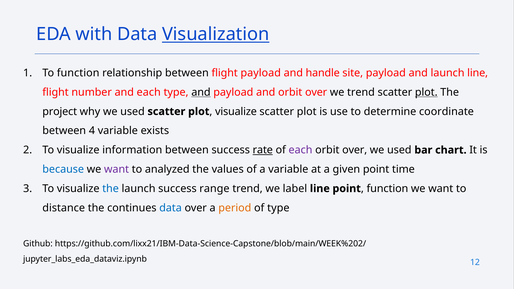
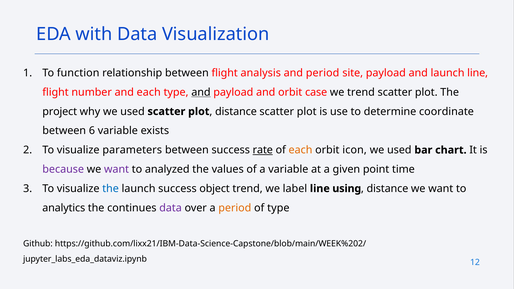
Visualization underline: present -> none (216, 34)
flight payload: payload -> analysis (261, 73)
and handle: handle -> period (323, 73)
and orbit over: over -> case (316, 92)
plot underline: present -> none (426, 92)
visualize: visualize -> distance (236, 112)
4: 4 -> 6 (92, 131)
information: information -> parameters (132, 150)
each colour: purple -> orange (301, 150)
over: over -> icon (355, 150)
because colour: blue -> purple (63, 169)
range: range -> object (215, 189)
line point: point -> using (347, 189)
function: function -> distance (387, 189)
distance: distance -> analytics (64, 208)
data colour: blue -> purple (171, 208)
